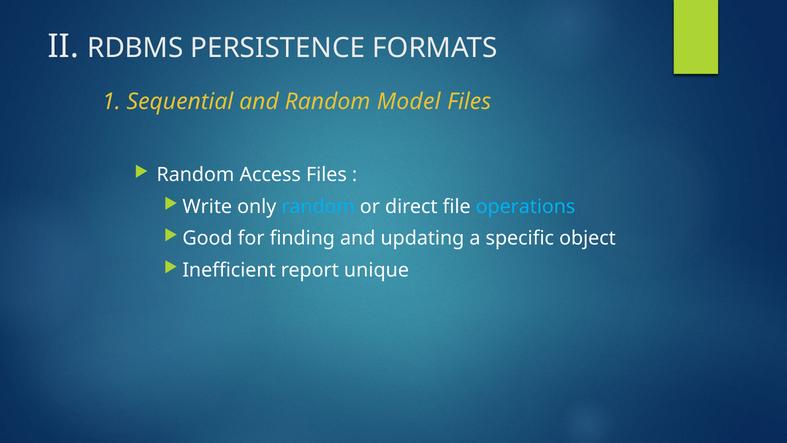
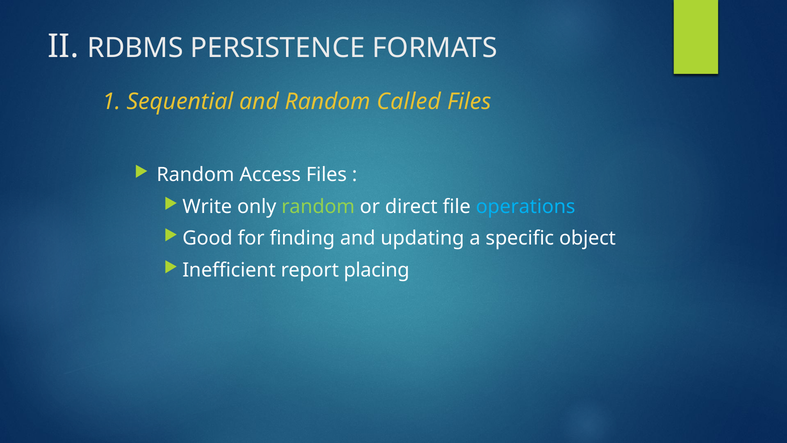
Model: Model -> Called (409, 102)
random colour: light blue -> light green (318, 206)
unique: unique -> placing (377, 270)
